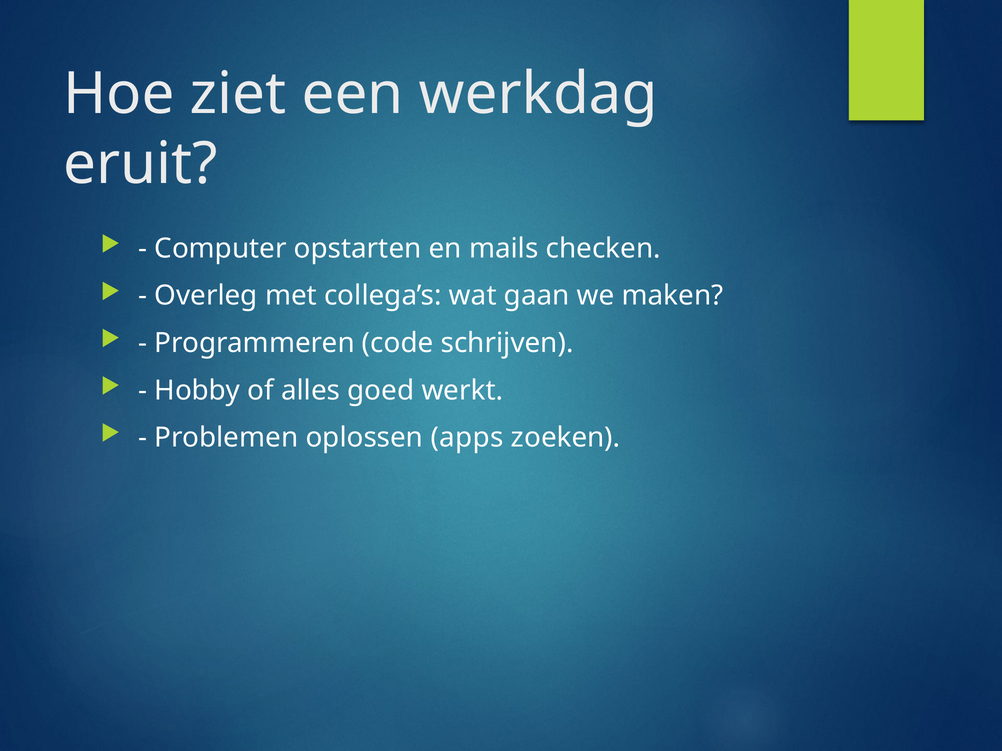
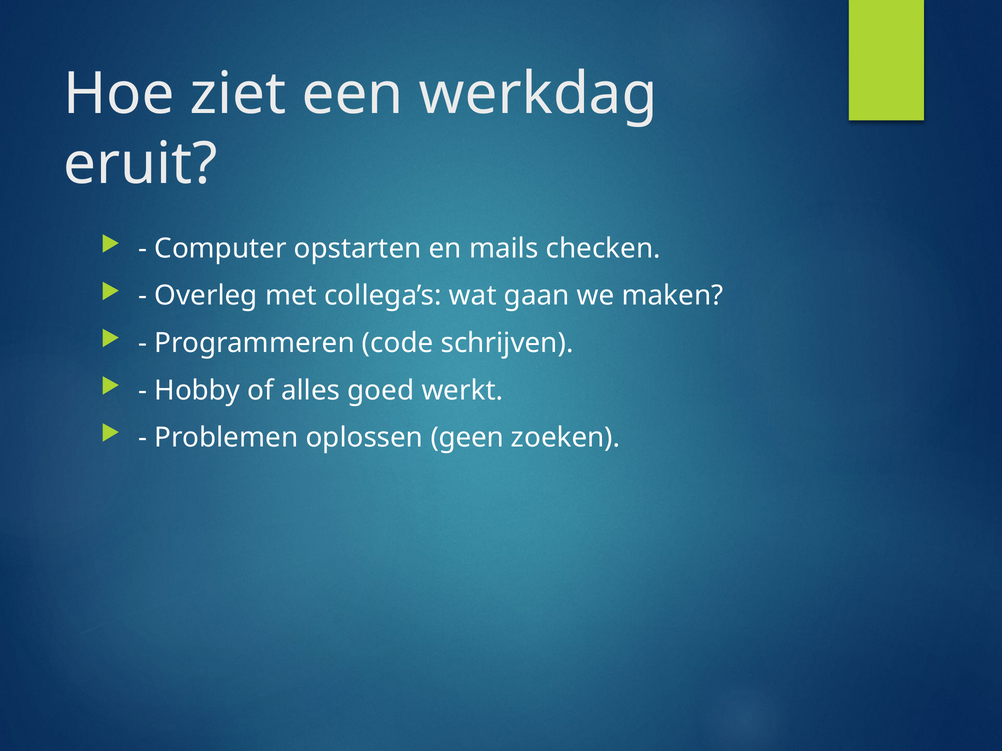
apps: apps -> geen (467, 438)
